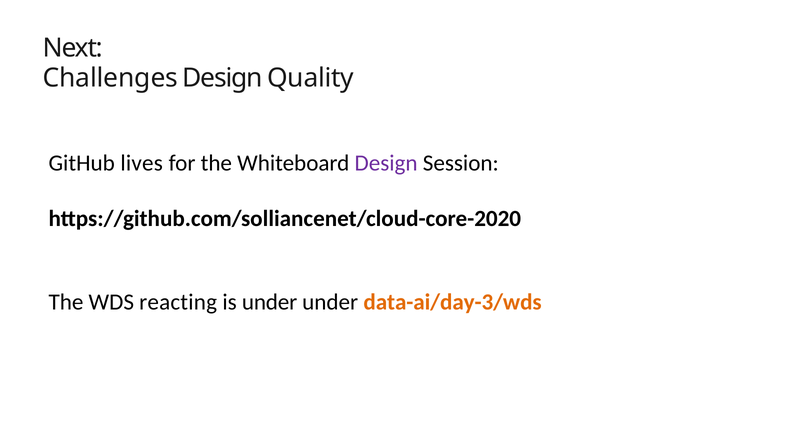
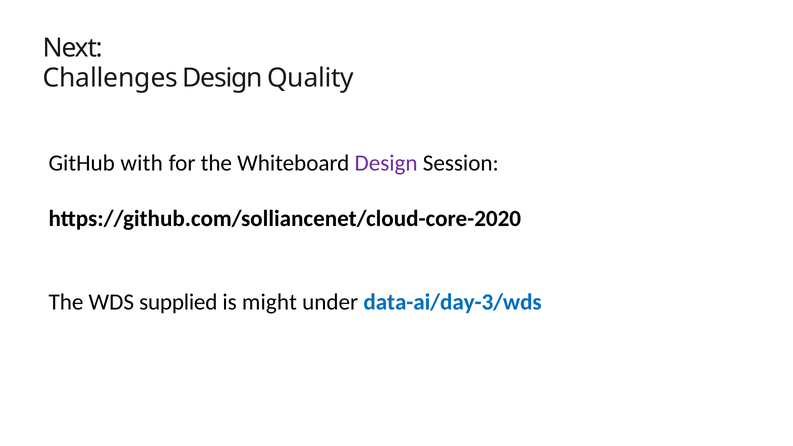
lives: lives -> with (142, 163)
reacting: reacting -> supplied (178, 302)
is under: under -> might (269, 302)
data-ai/day-3/wds colour: orange -> blue (453, 302)
